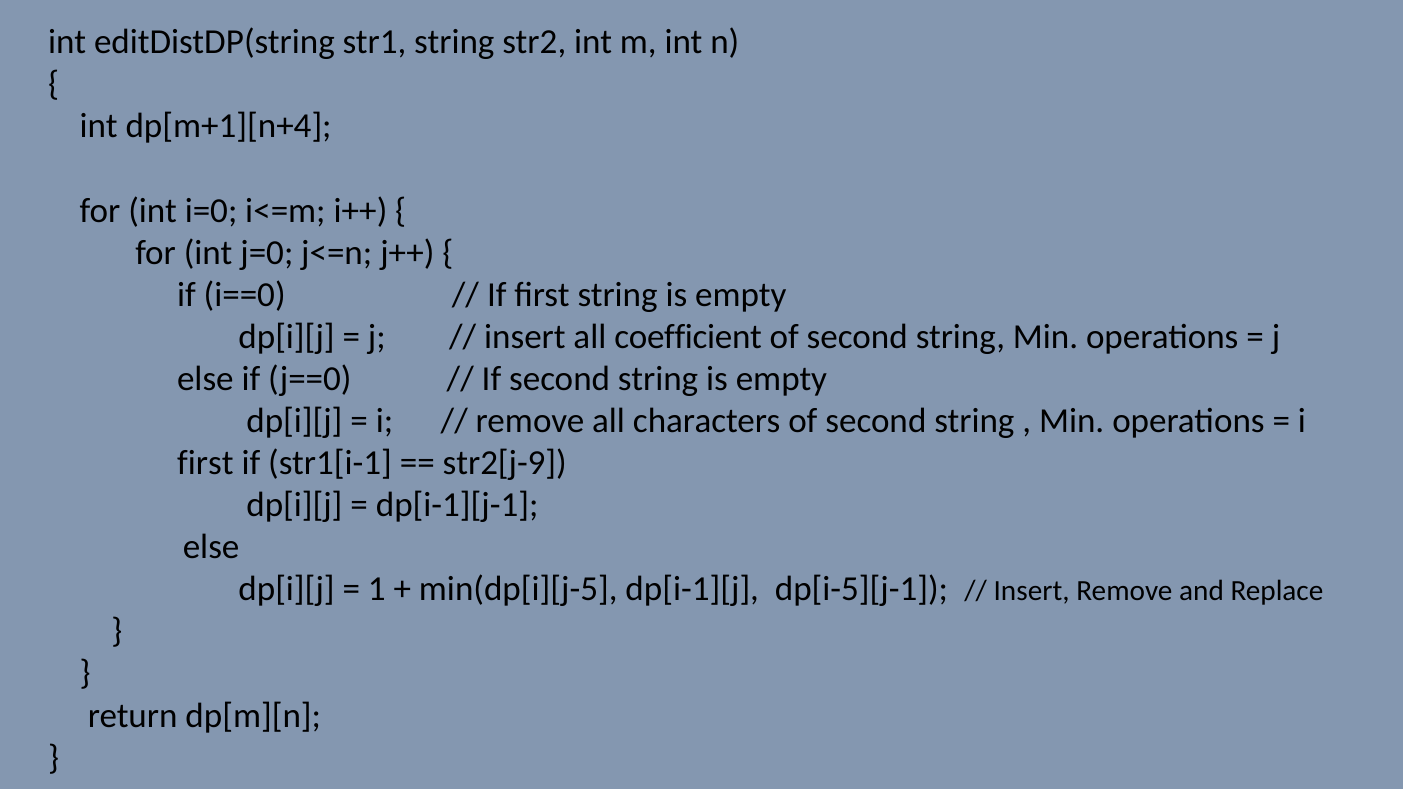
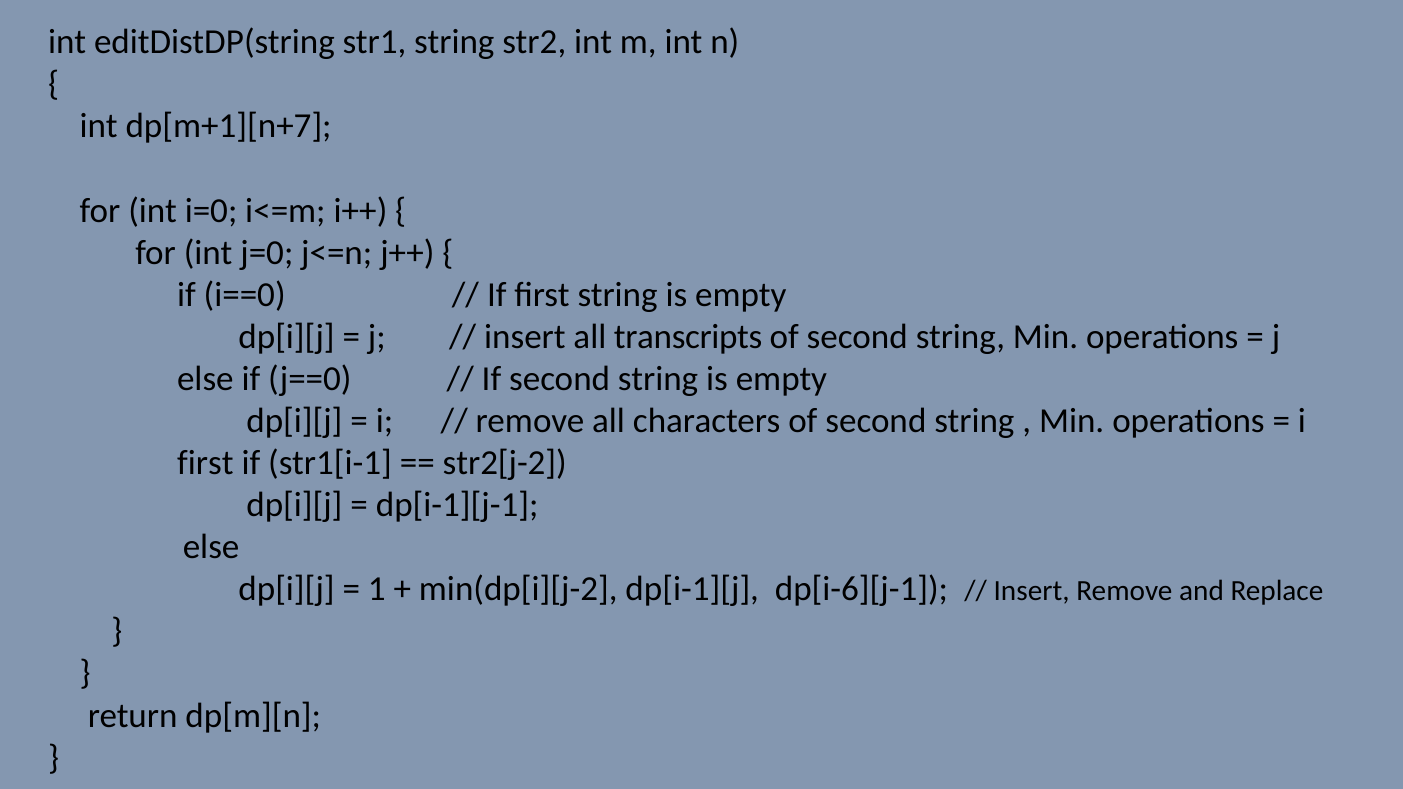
dp[m+1][n+4: dp[m+1][n+4 -> dp[m+1][n+7 (229, 126)
coefficient: coefficient -> transcripts (688, 337)
str2[j-9: str2[j-9 -> str2[j-2 (505, 463)
min(dp[i][j-5: min(dp[i][j-5 -> min(dp[i][j-2 (518, 589)
dp[i-5][j-1: dp[i-5][j-1 -> dp[i-6][j-1 (861, 589)
